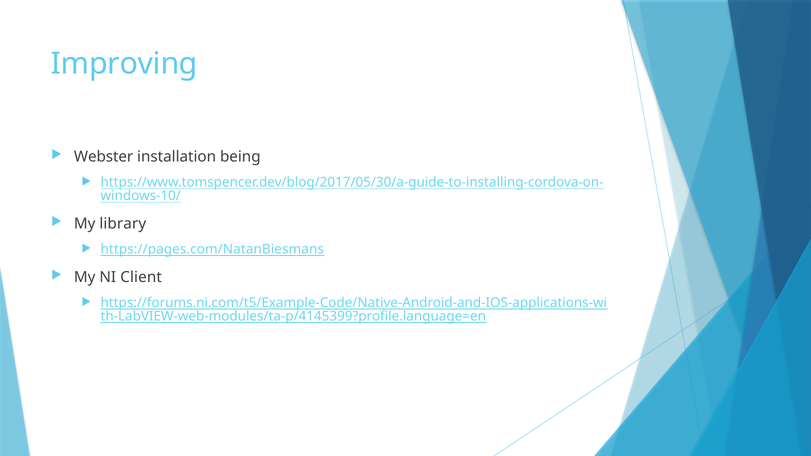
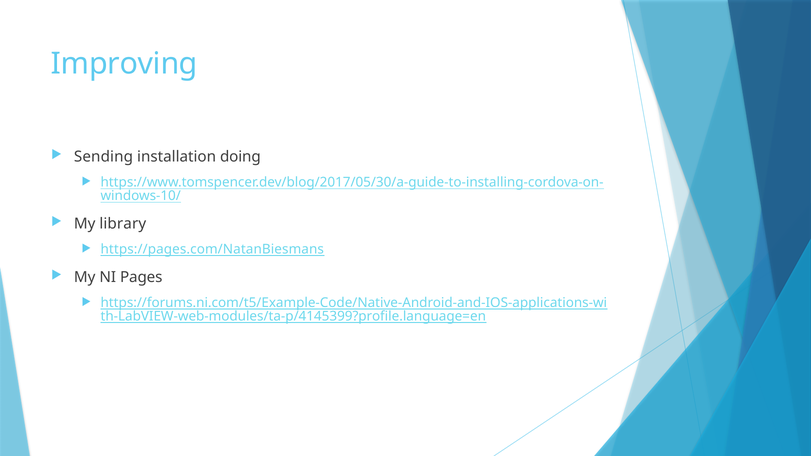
Webster: Webster -> Sending (103, 157)
being: being -> doing (240, 157)
Client: Client -> Pages (141, 277)
